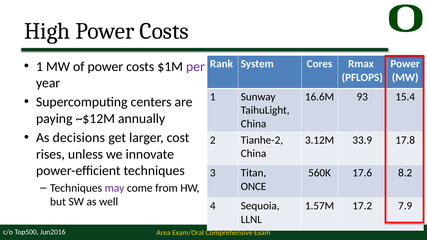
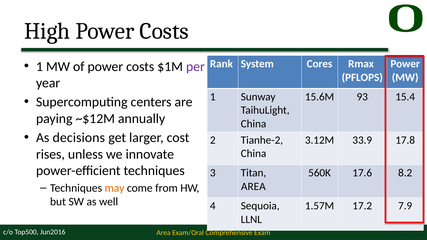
16.6M: 16.6M -> 15.6M (320, 97)
may colour: purple -> orange (115, 188)
ONCE: ONCE -> AREA (253, 187)
